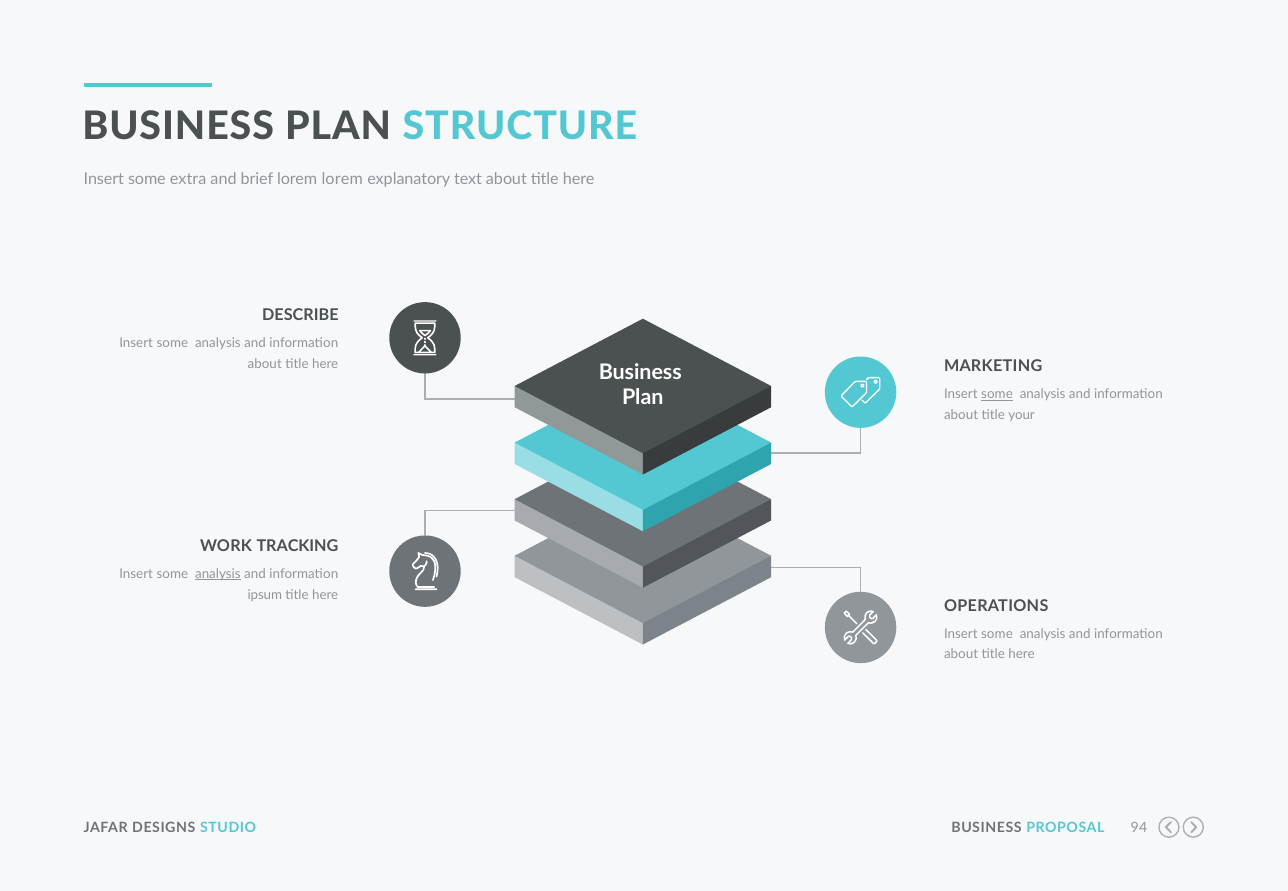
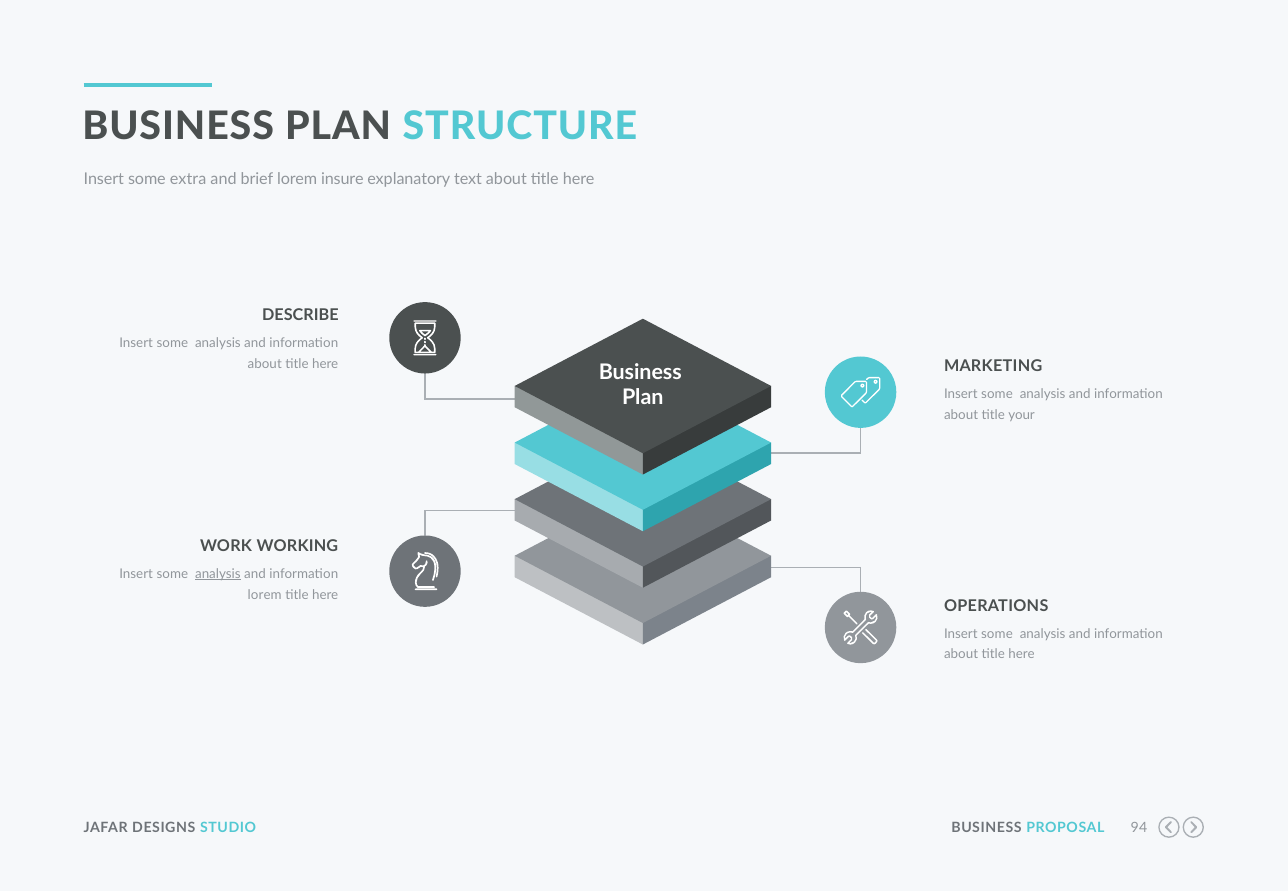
lorem lorem: lorem -> insure (342, 179)
some underline: present -> none (997, 395)
TRACKING: TRACKING -> WORKING (297, 547)
ipsum: ipsum -> lorem (265, 595)
